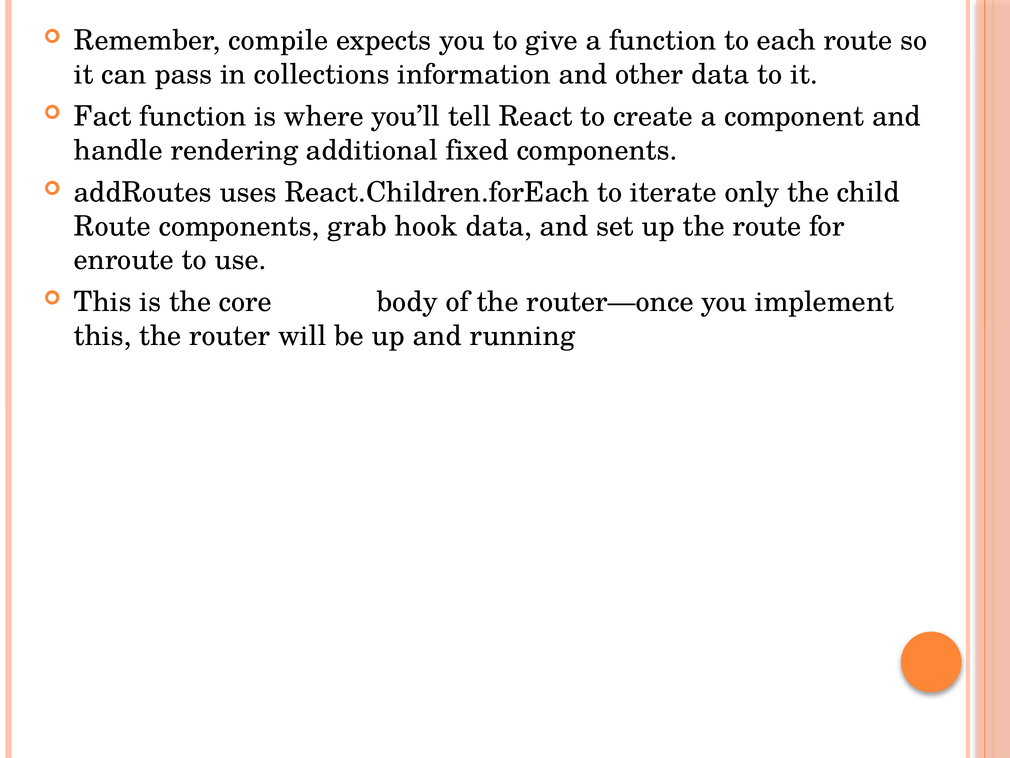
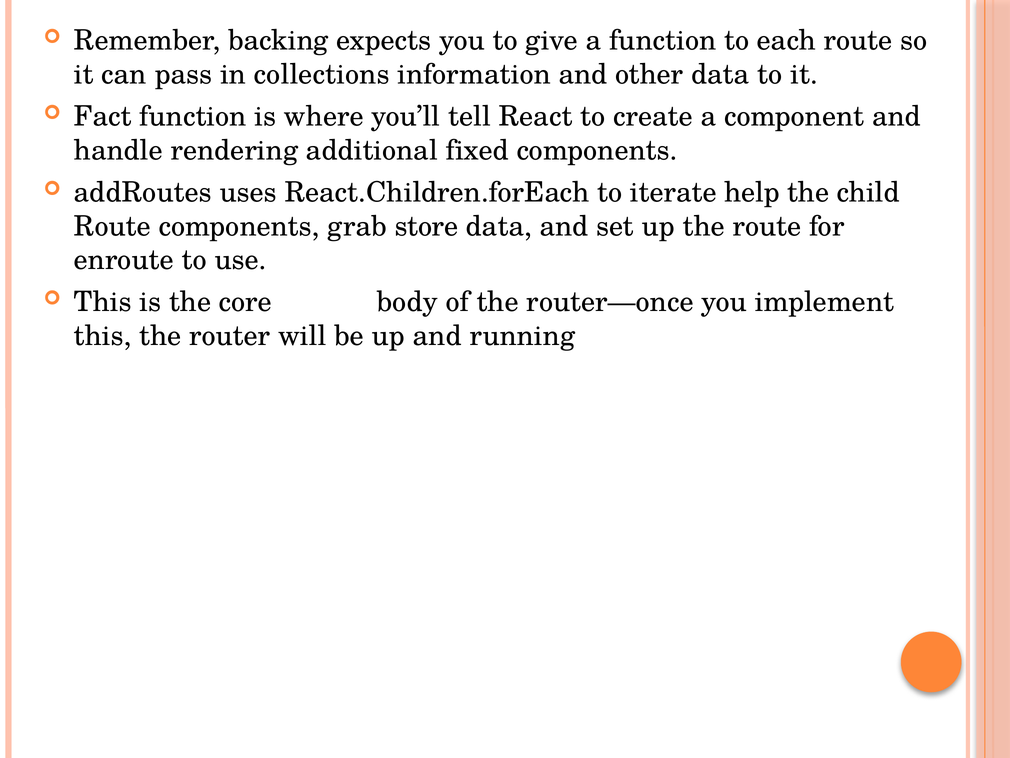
compile: compile -> backing (278, 41)
only: only -> help (752, 192)
hook: hook -> store (426, 226)
